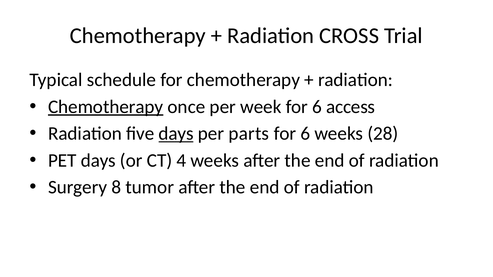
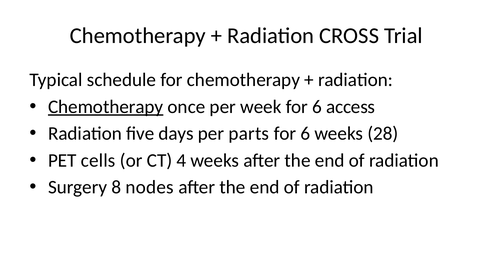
days underline: present -> none (176, 134)
PET days: days -> cells (98, 161)
tumor: tumor -> nodes (150, 187)
